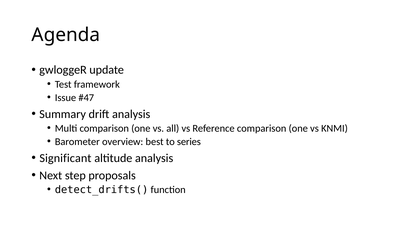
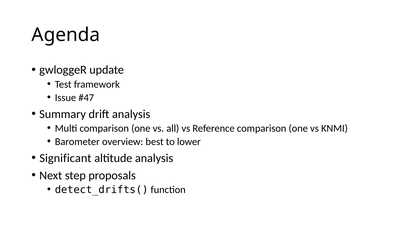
series: series -> lower (189, 142)
